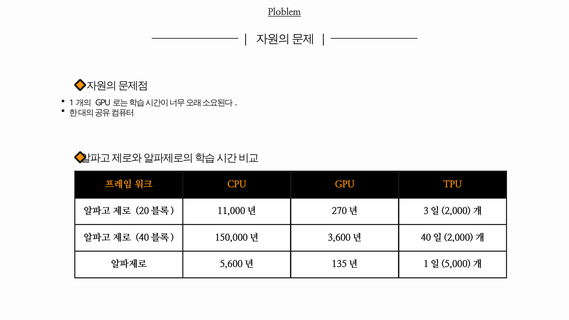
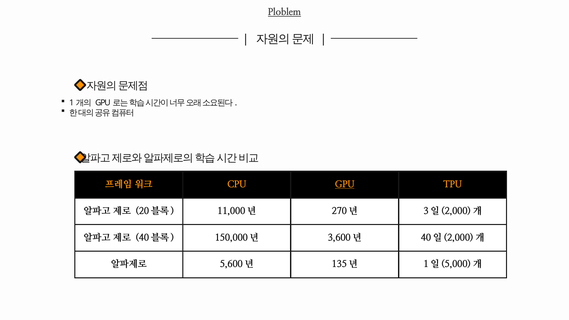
GPU underline: none -> present (345, 184)
